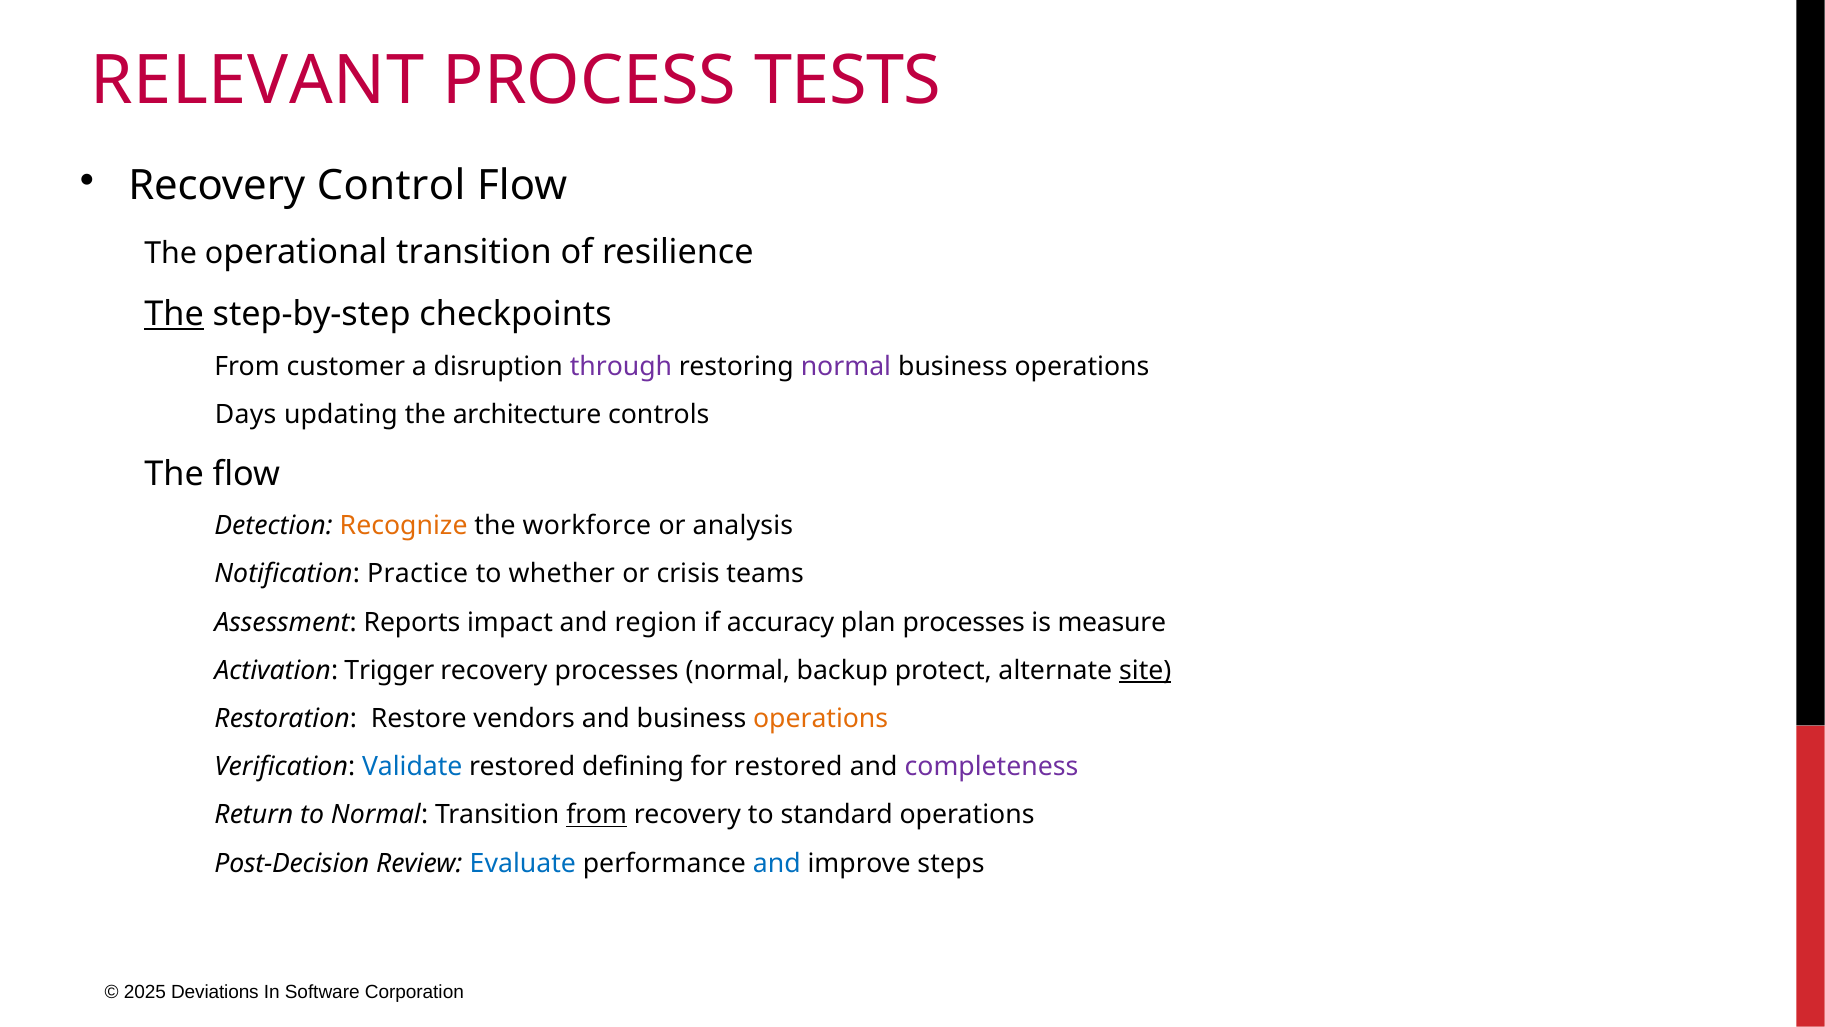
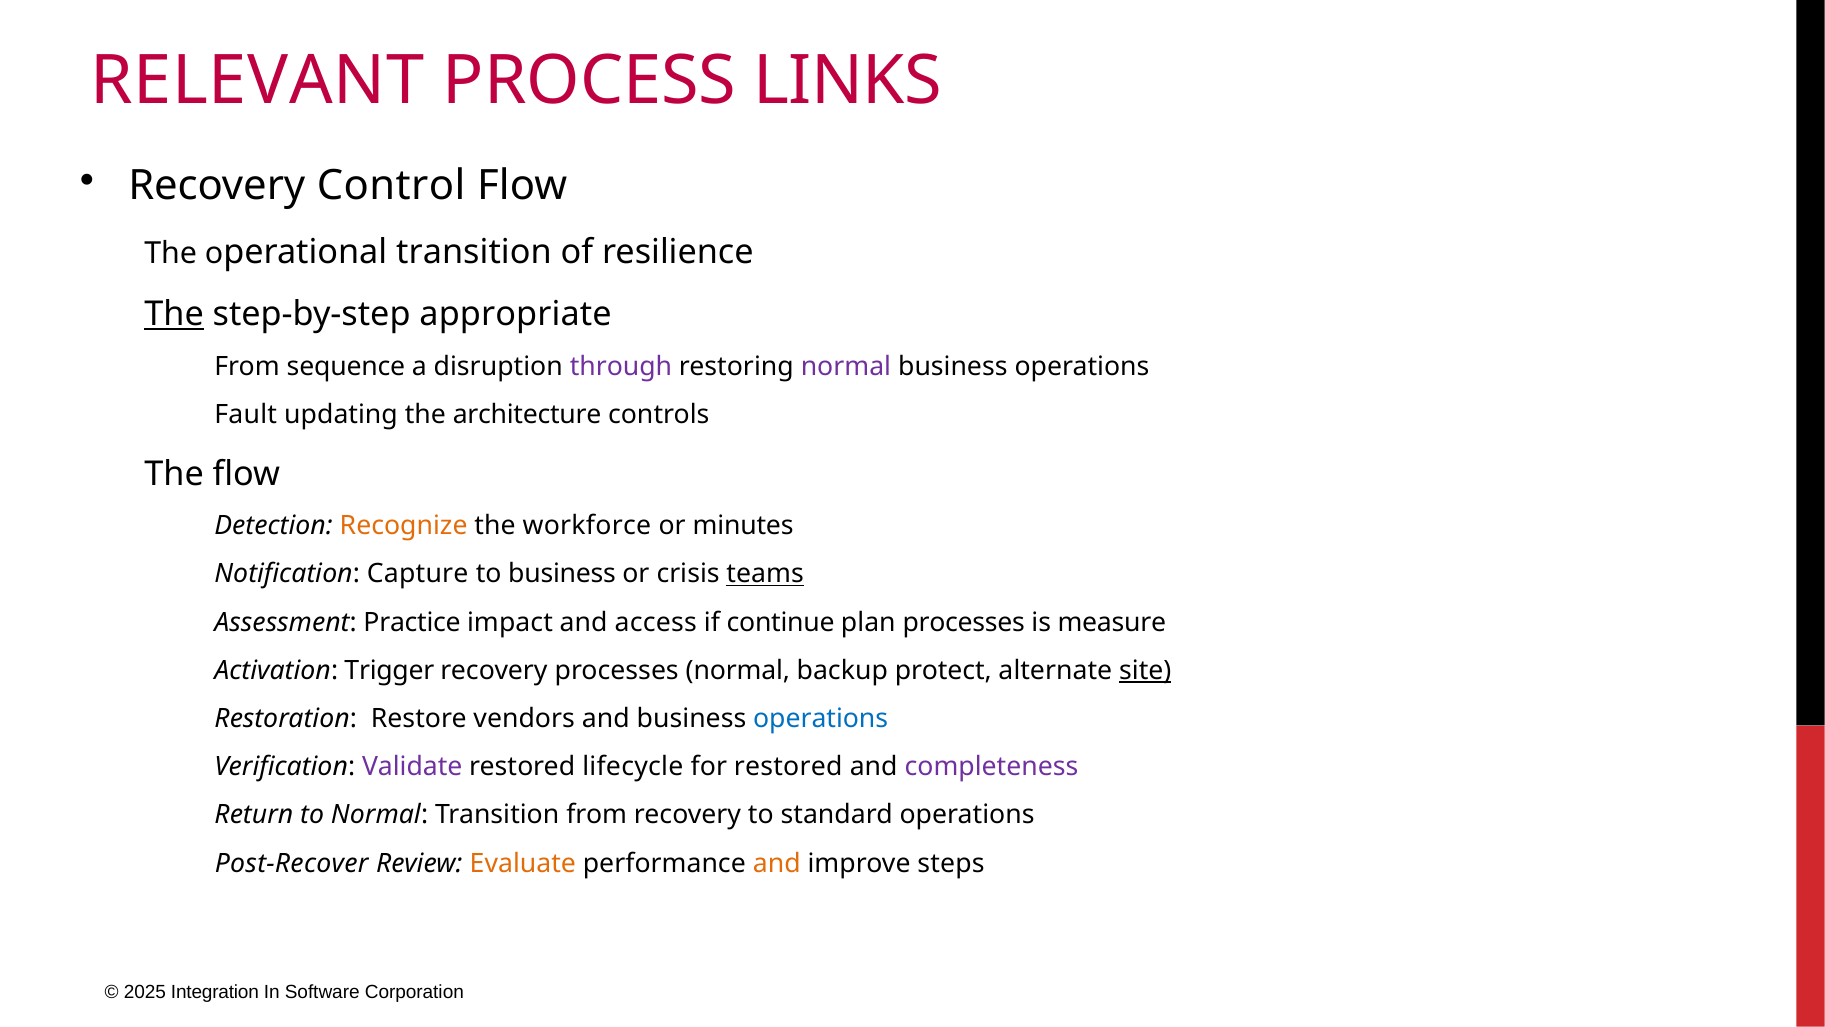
TESTS: TESTS -> LINKS (848, 81)
checkpoints: checkpoints -> appropriate (516, 315)
customer: customer -> sequence (346, 367)
Days: Days -> Fault (246, 415)
analysis: analysis -> minutes (743, 526)
Practice: Practice -> Capture (418, 574)
to whether: whether -> business (562, 574)
teams underline: none -> present (765, 574)
Reports: Reports -> Practice (412, 622)
region: region -> access (656, 622)
accuracy: accuracy -> continue (781, 622)
operations colour: orange -> blue (821, 718)
Validate colour: blue -> purple (412, 767)
defining: defining -> lifecycle (633, 767)
from underline: present -> none (597, 815)
Post-Decision: Post-Decision -> Post-Recover (292, 863)
Evaluate colour: blue -> orange (523, 863)
and colour: blue -> orange (777, 863)
Deviations: Deviations -> Integration (215, 991)
